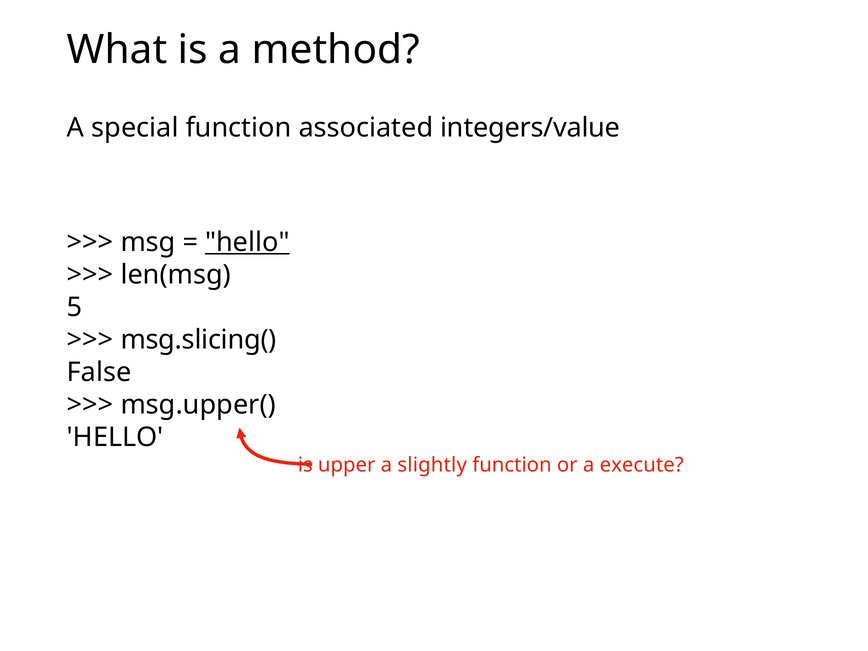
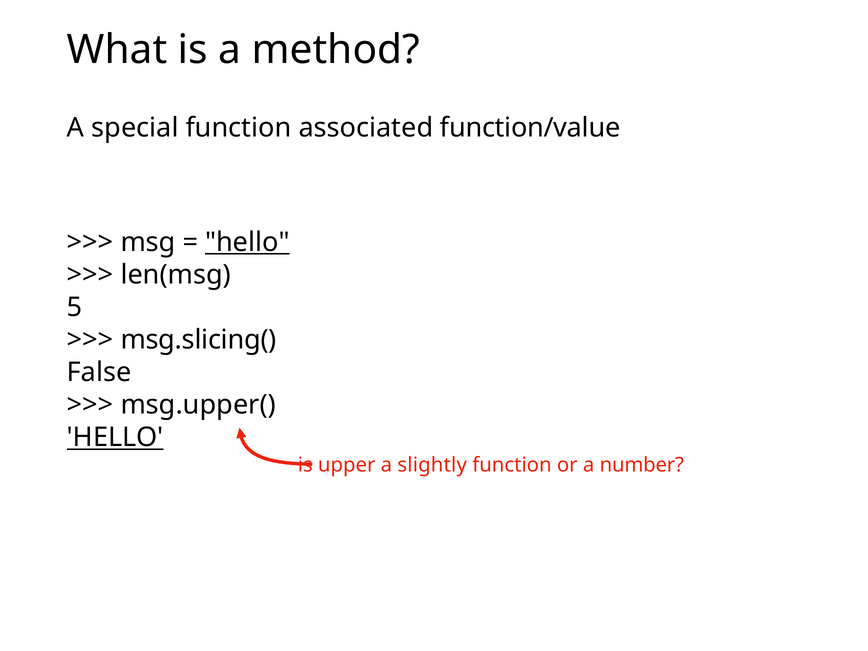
integers/value: integers/value -> function/value (530, 128)
HELLO underline: none -> present (115, 438)
execute: execute -> number (642, 465)
